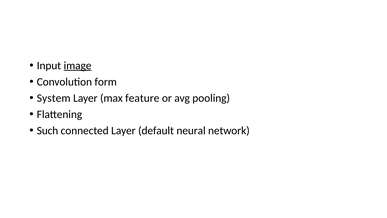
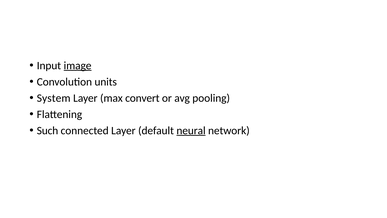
form: form -> units (106, 82)
feature: feature -> convert (142, 98)
neural underline: none -> present (191, 130)
